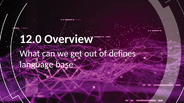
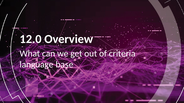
defines: defines -> criteria (122, 54)
